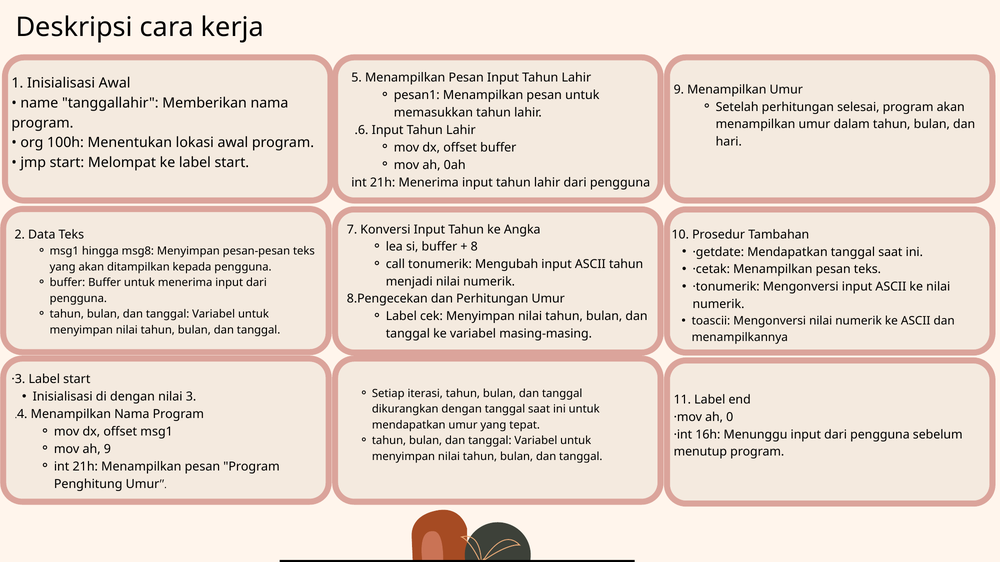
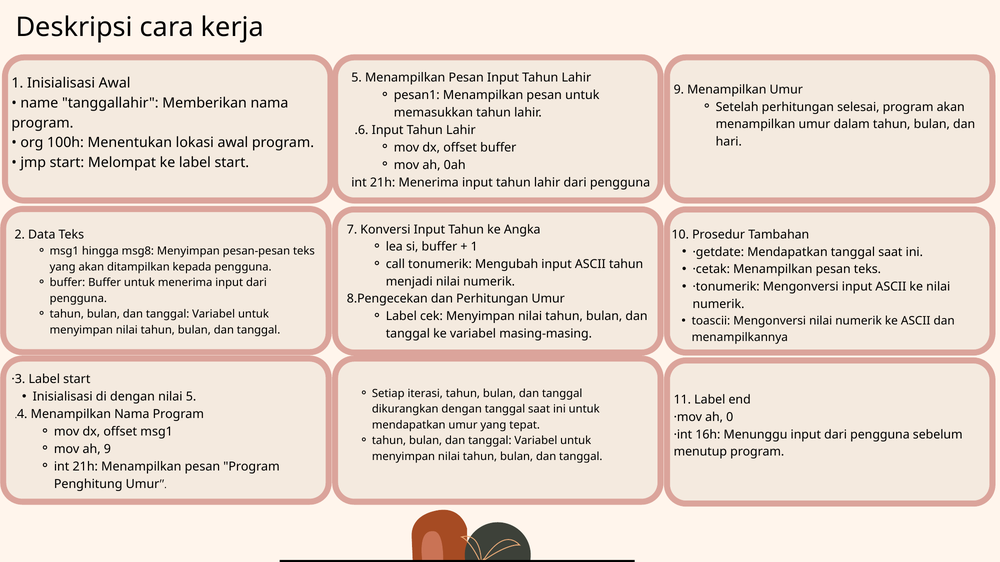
8: 8 -> 1 (474, 247)
nilai 3: 3 -> 5 (191, 397)
